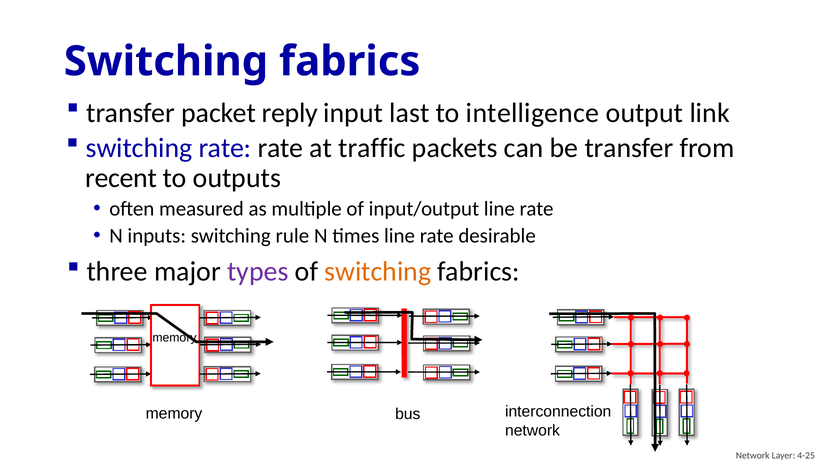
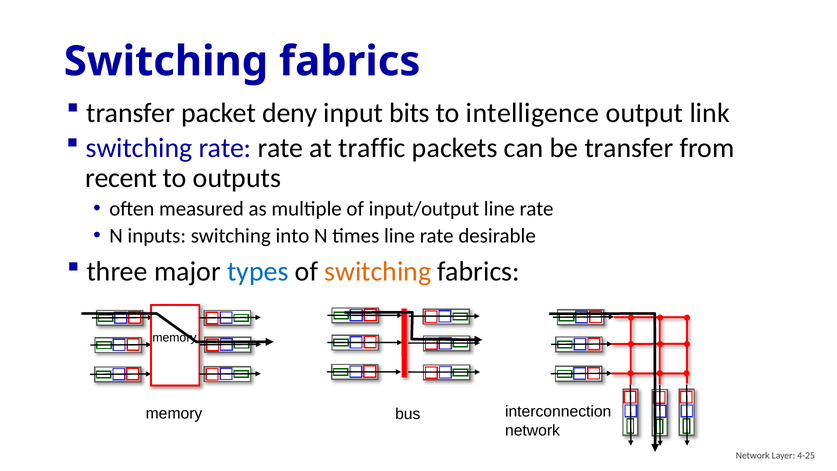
reply: reply -> deny (290, 113)
last: last -> bits (410, 113)
rule: rule -> into (292, 236)
types colour: purple -> blue (258, 271)
